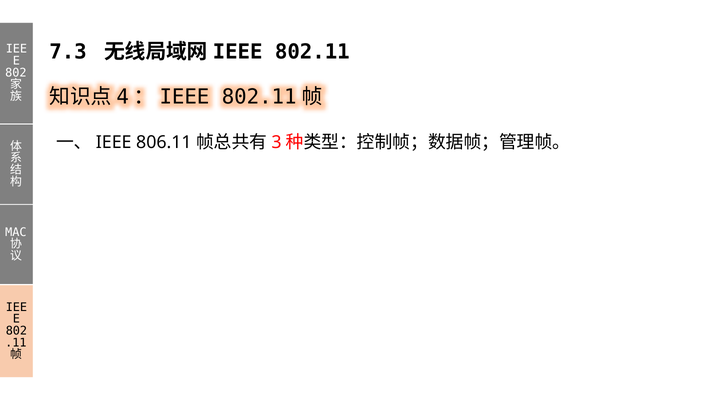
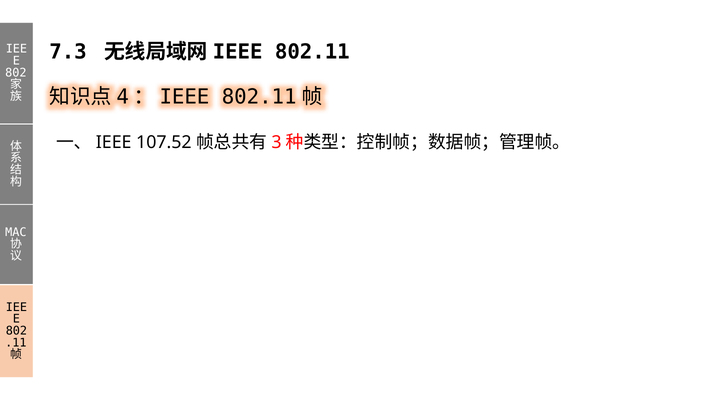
806.11: 806.11 -> 107.52 (164, 142)
